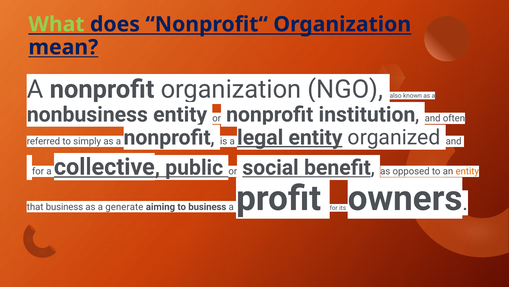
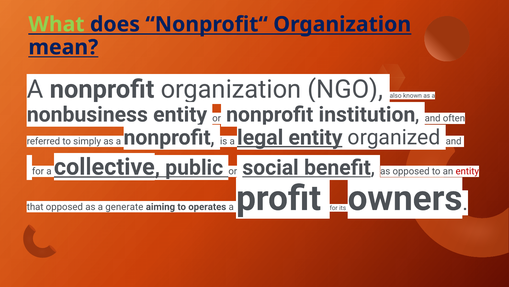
entity colour: orange -> red (467, 171)
that business: business -> opposed (64, 206)
to business: business -> operates (207, 206)
